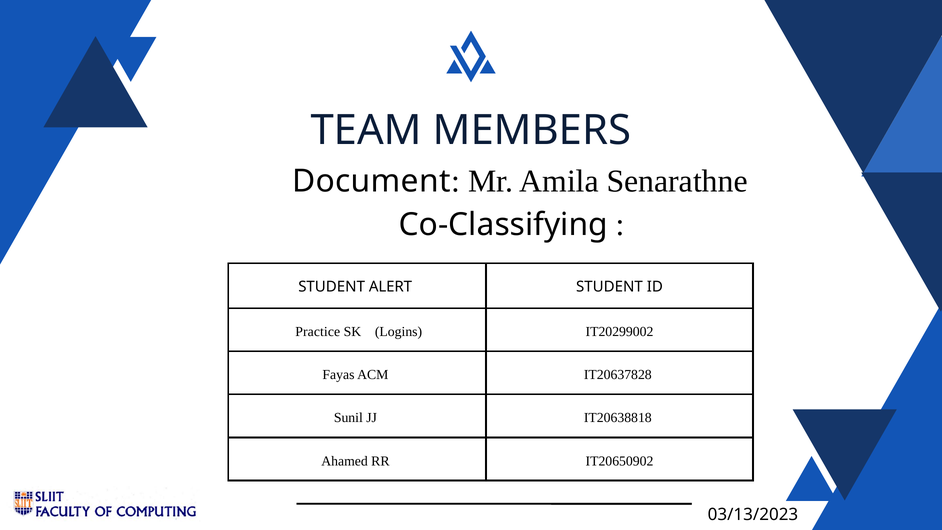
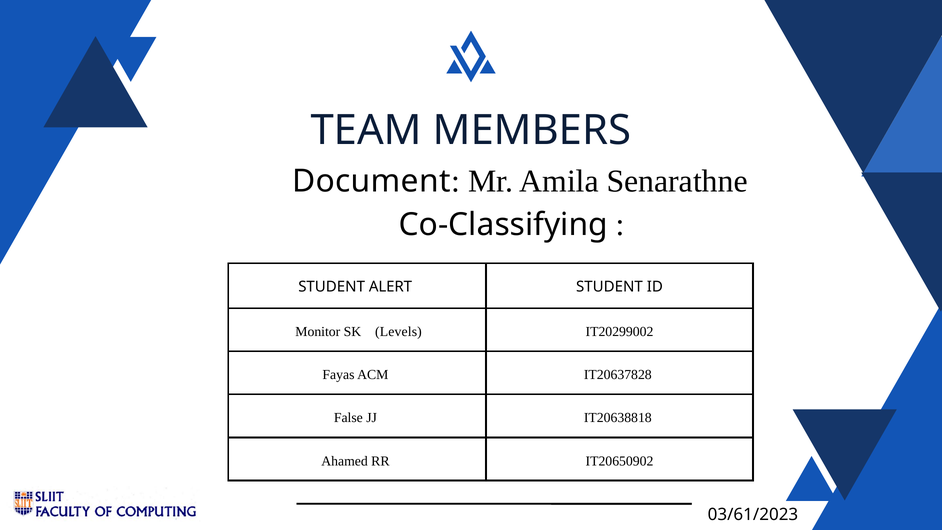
Practice: Practice -> Monitor (318, 332)
Logins: Logins -> Levels (398, 332)
Sunil: Sunil -> False (348, 418)
03/13/2023: 03/13/2023 -> 03/61/2023 (753, 515)
